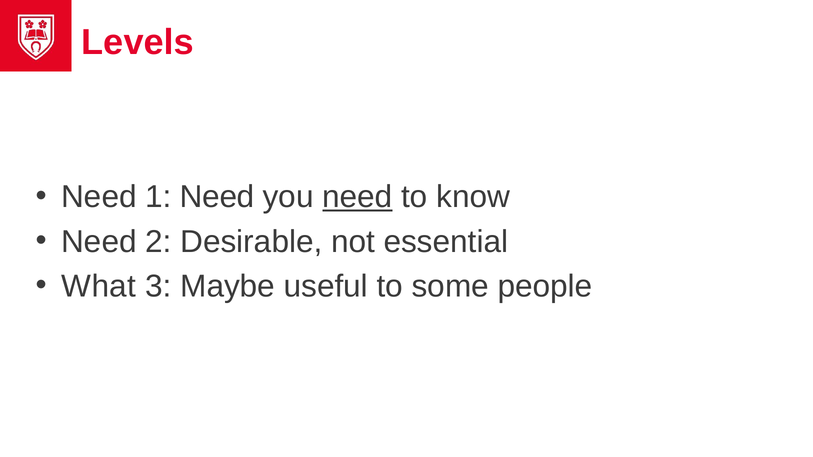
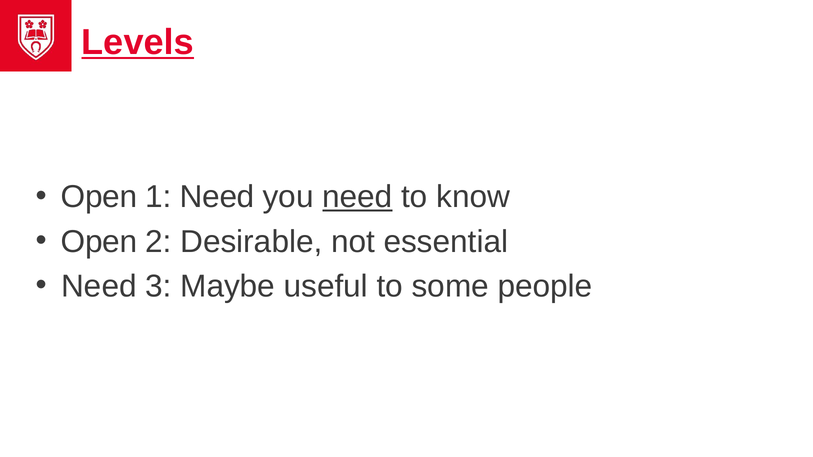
Levels underline: none -> present (138, 42)
Need: Need -> Open (99, 197)
Need: Need -> Open (99, 242)
What: What -> Need (99, 287)
